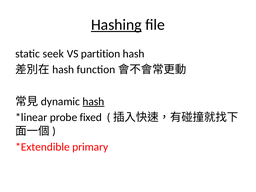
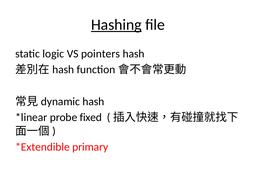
seek: seek -> logic (53, 54)
partition: partition -> pointers (101, 54)
hash underline: present -> none (93, 102)
